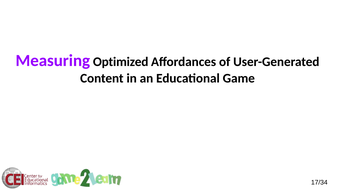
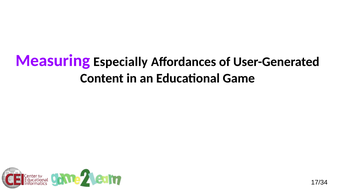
Optimized: Optimized -> Especially (121, 62)
